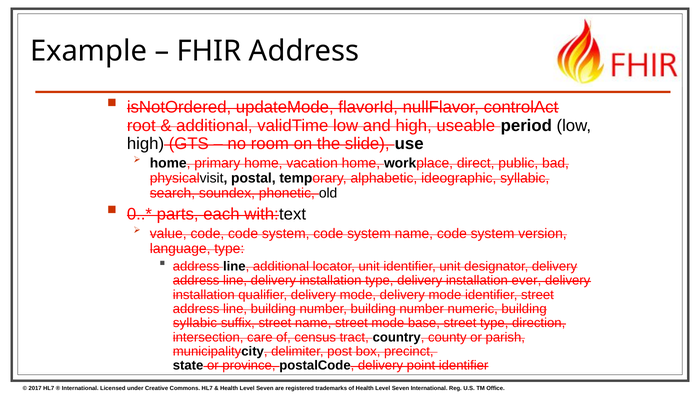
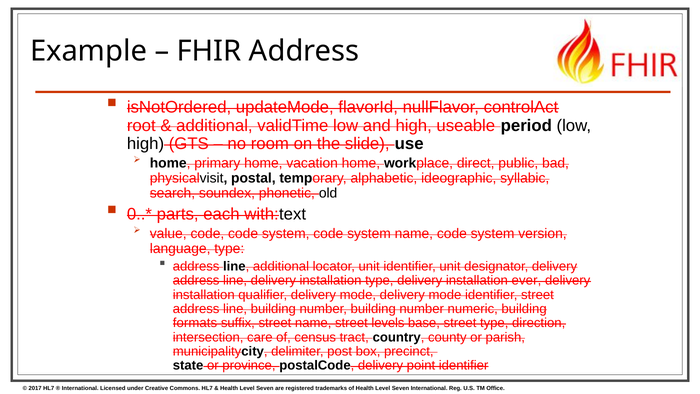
syllabic: syllabic -> formats (195, 323)
street mode: mode -> levels (388, 323)
